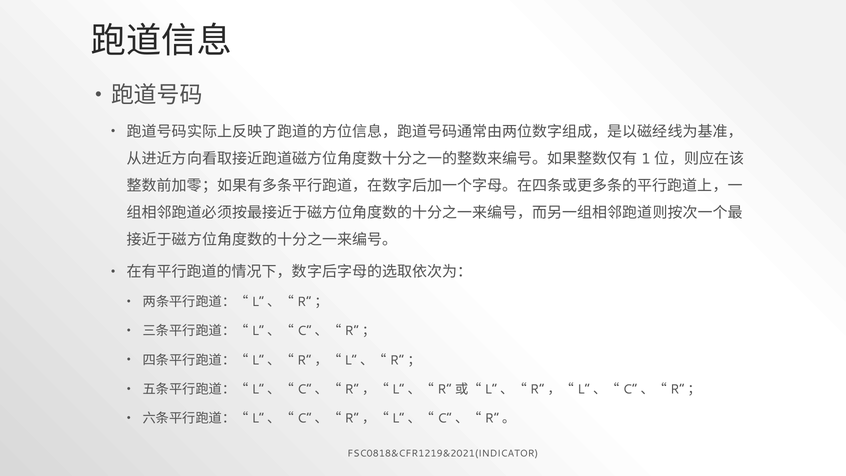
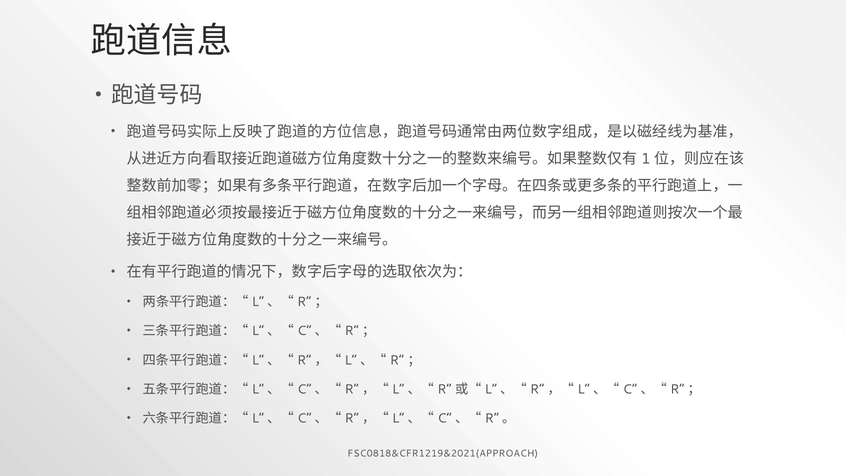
FSC0818&CFR1219&2021(INDICATOR: FSC0818&CFR1219&2021(INDICATOR -> FSC0818&CFR1219&2021(APPROACH (443, 453)
